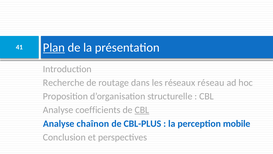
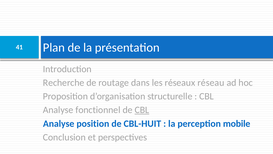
Plan underline: present -> none (54, 47)
coefficients: coefficients -> fonctionnel (98, 110)
chaînon: chaînon -> position (93, 123)
CBL-PLUS: CBL-PLUS -> CBL-HUIT (142, 123)
